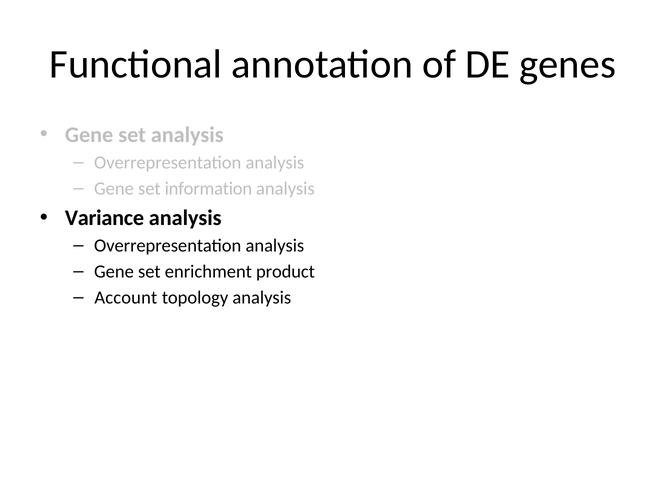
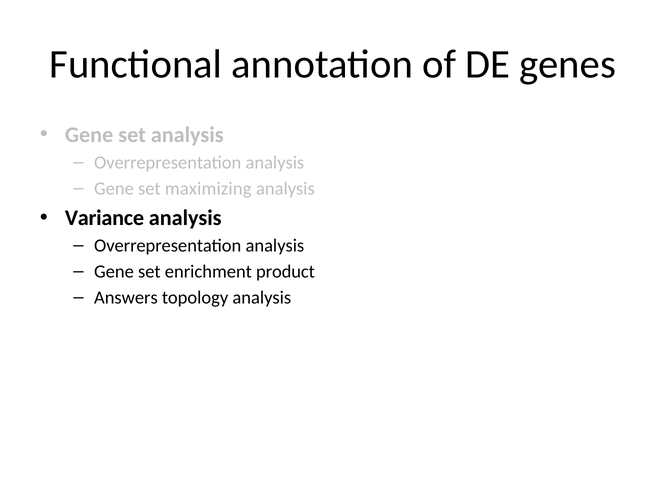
information: information -> maximizing (208, 189)
Account: Account -> Answers (126, 297)
